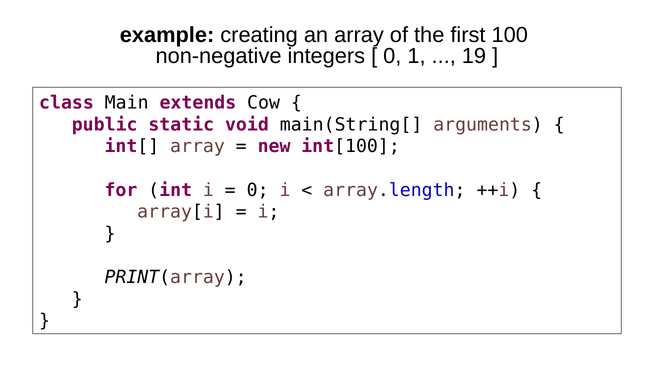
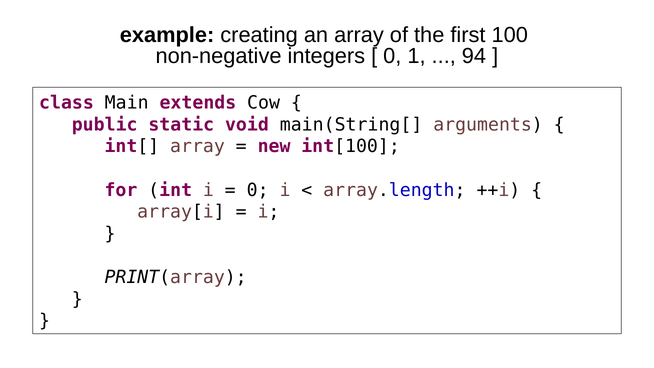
19: 19 -> 94 (474, 56)
